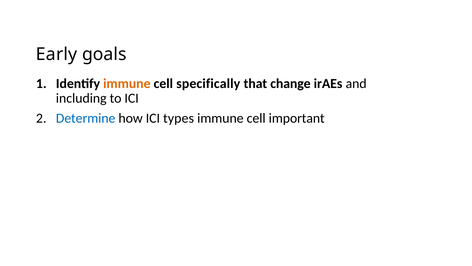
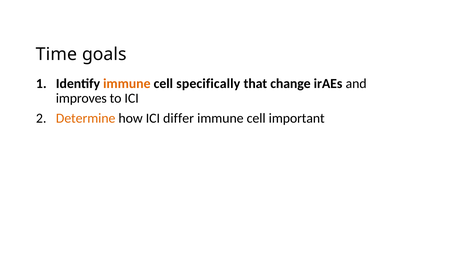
Early: Early -> Time (57, 54)
including: including -> improves (81, 98)
Determine colour: blue -> orange (86, 118)
types: types -> differ (179, 118)
